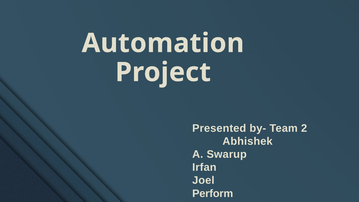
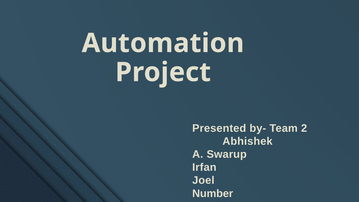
Perform: Perform -> Number (213, 193)
